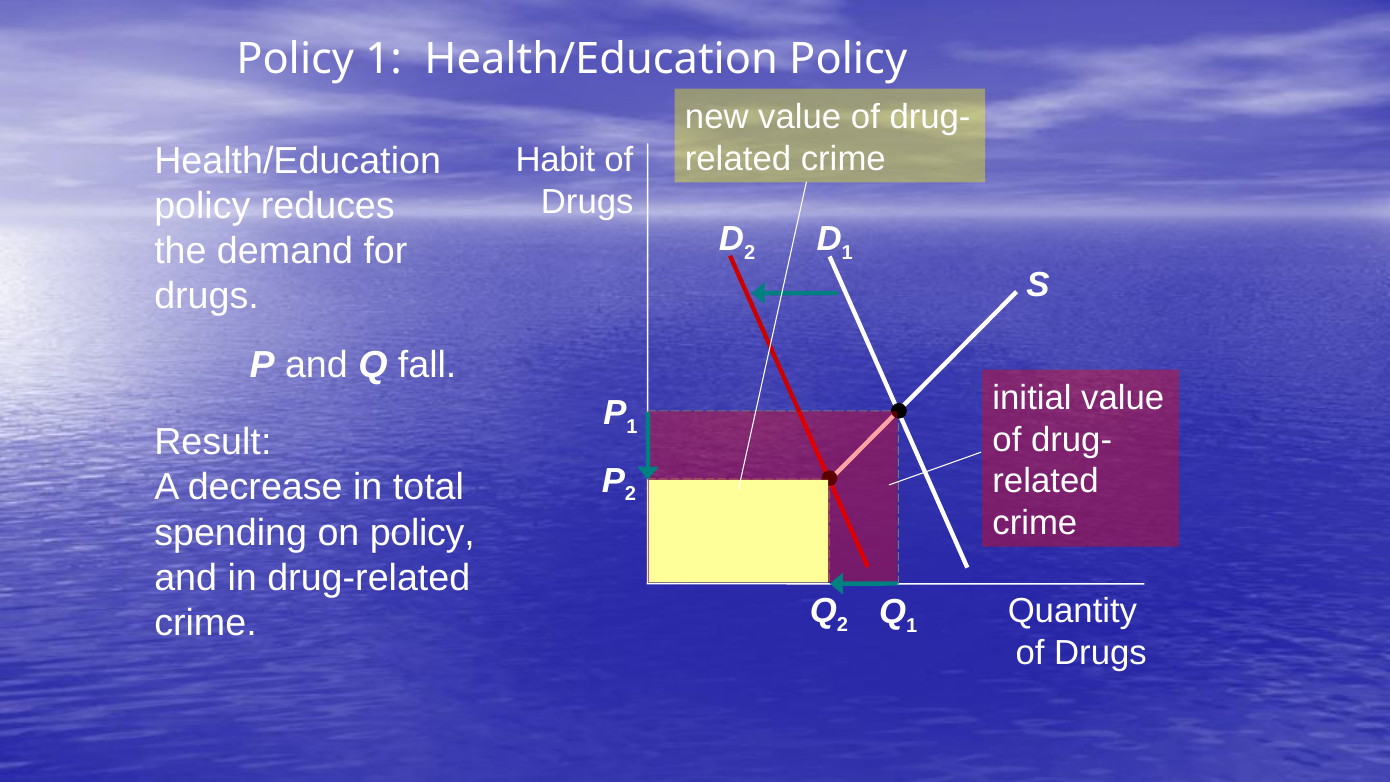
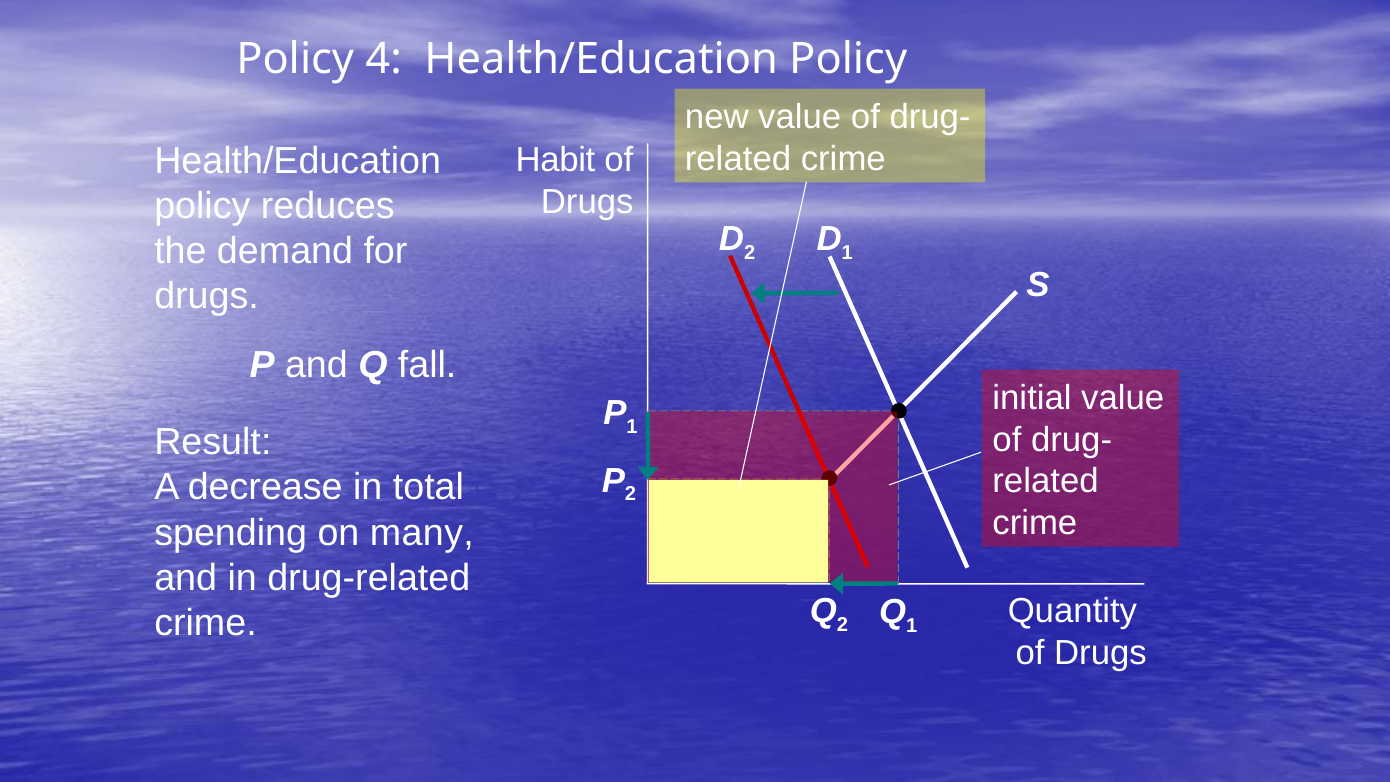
Policy 1: 1 -> 4 (384, 59)
on policy: policy -> many (422, 533)
